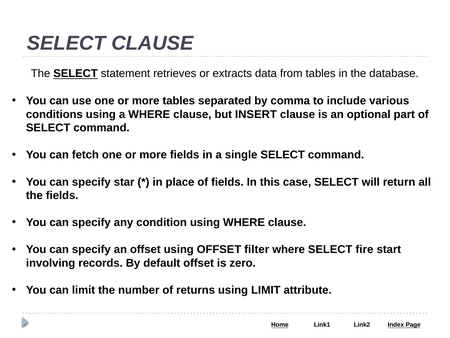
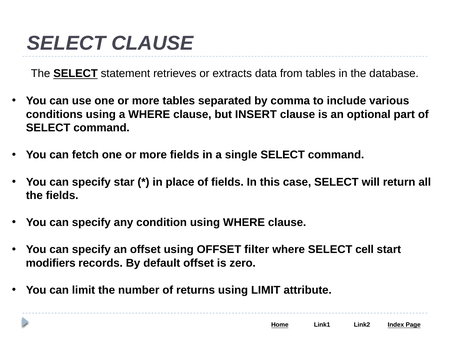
fire: fire -> cell (365, 249)
involving: involving -> modifiers (51, 263)
